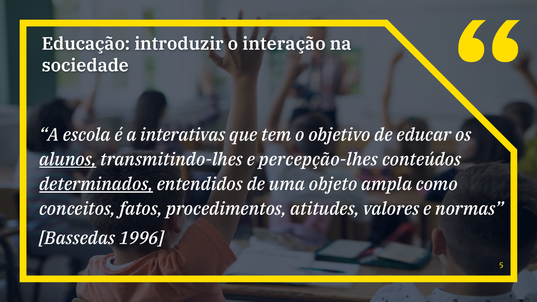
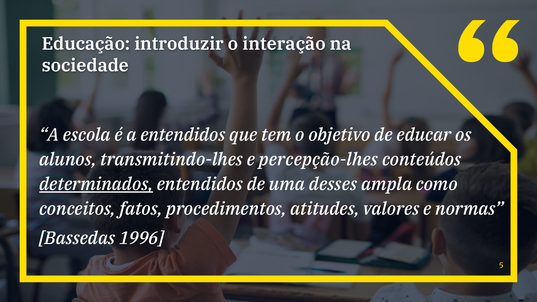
a interativas: interativas -> entendidos (183, 135)
alunos underline: present -> none (68, 160)
objeto: objeto -> desses (333, 184)
